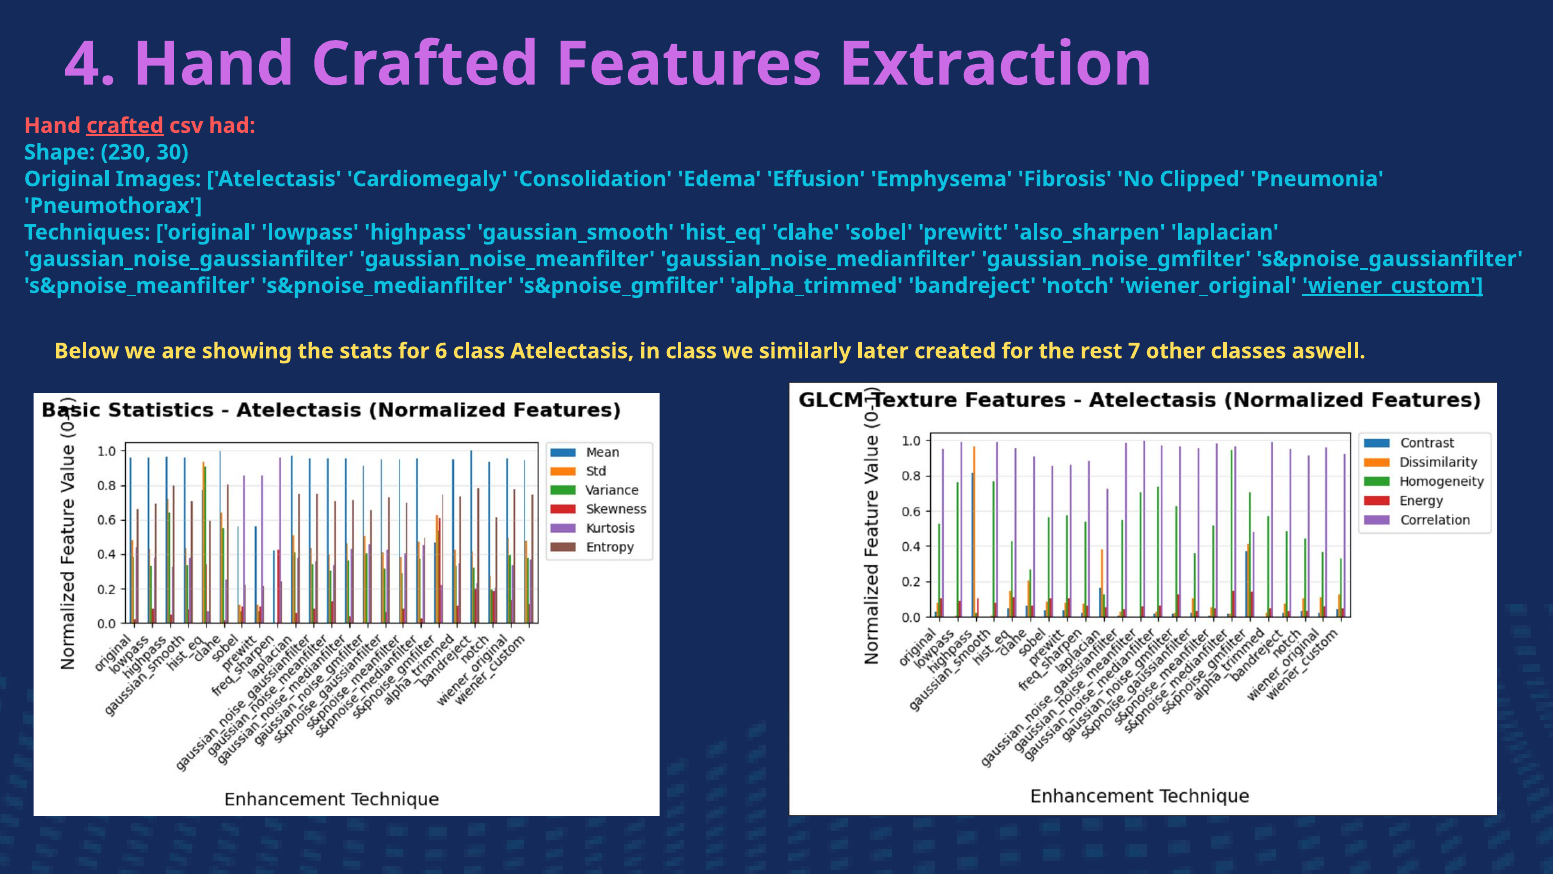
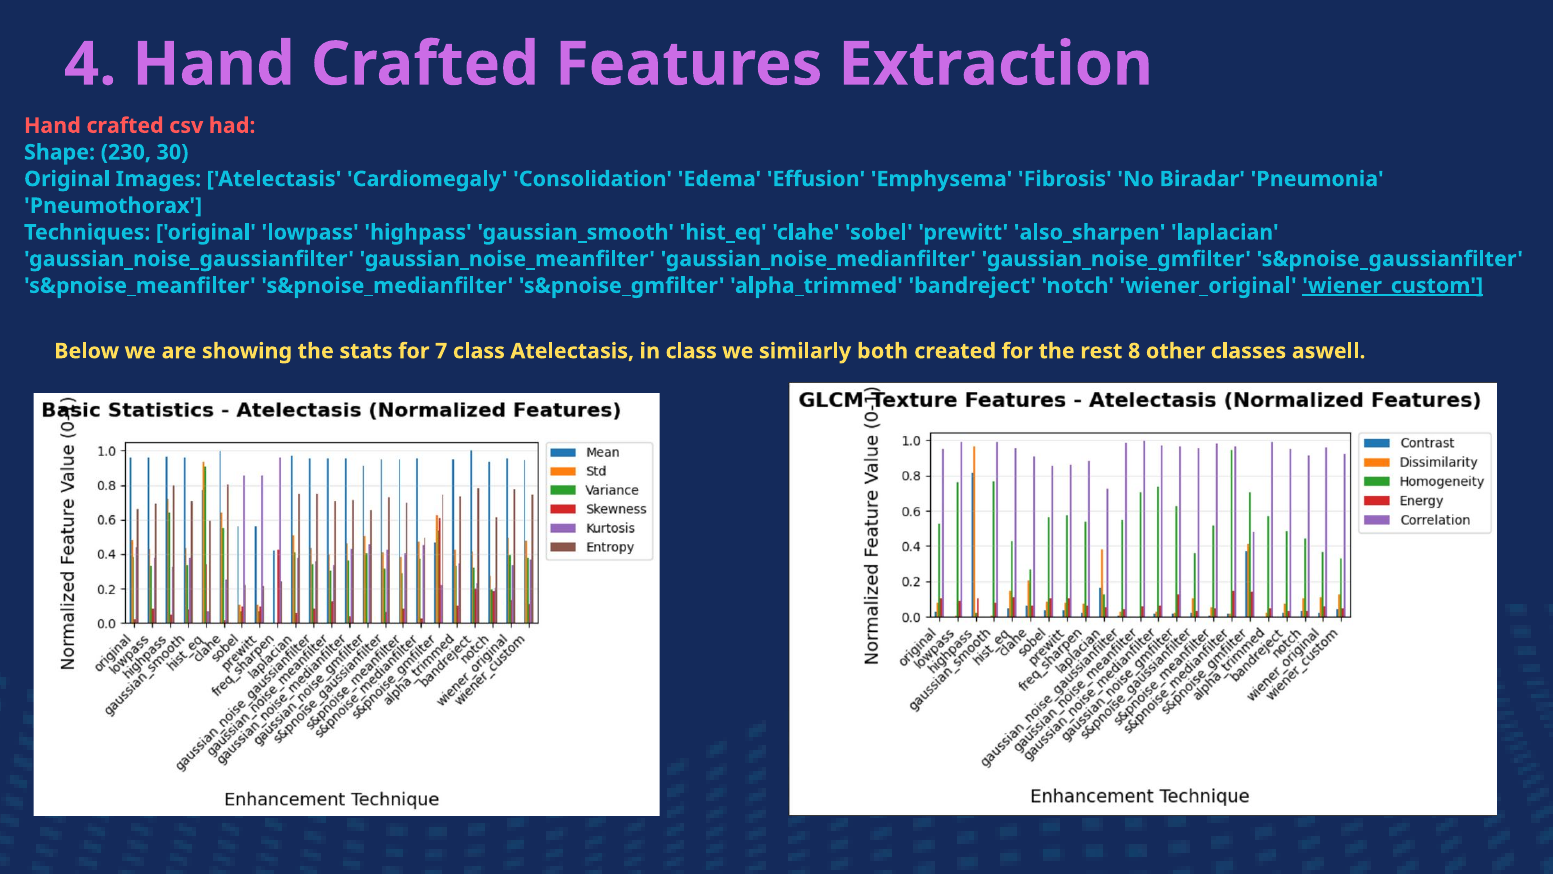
crafted underline: present -> none (125, 126)
Clipped: Clipped -> Biradar (1202, 179)
6: 6 -> 7 (441, 351)
later: later -> both (883, 351)
7: 7 -> 8 (1134, 351)
